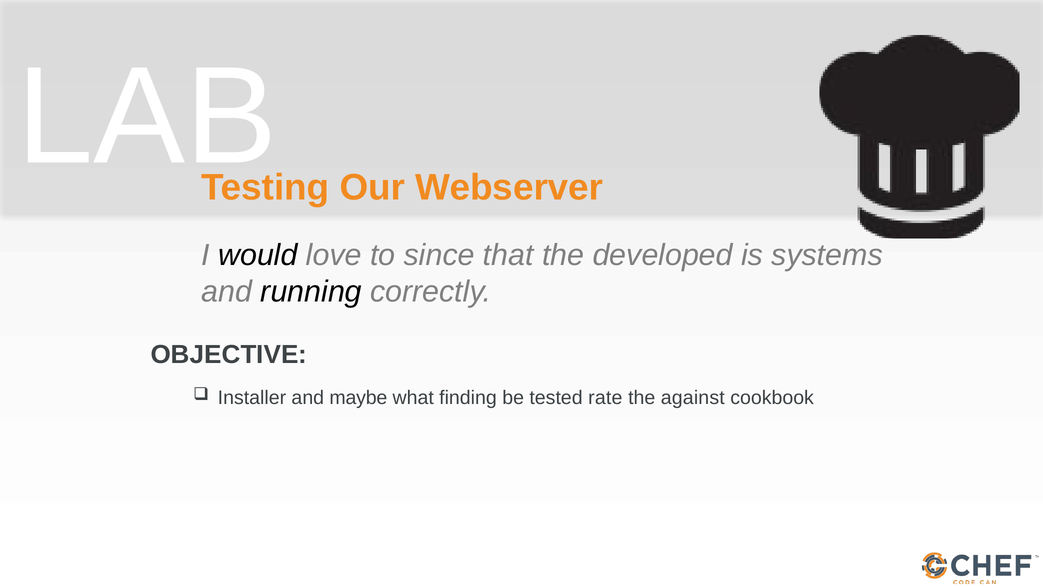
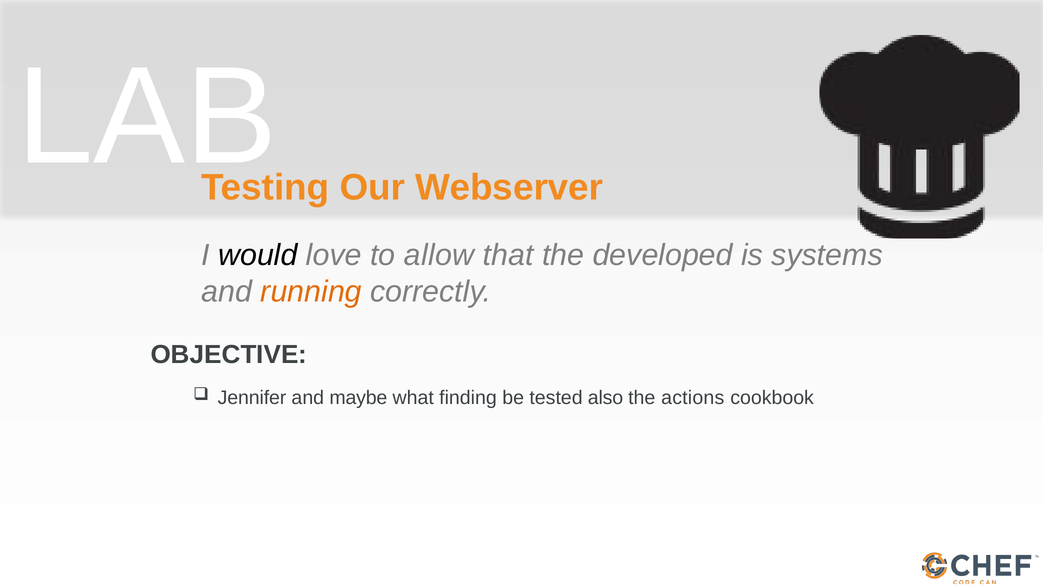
since: since -> allow (439, 255)
running colour: black -> orange (311, 291)
Installer: Installer -> Jennifer (252, 397)
rate: rate -> also (606, 397)
against: against -> actions (693, 397)
